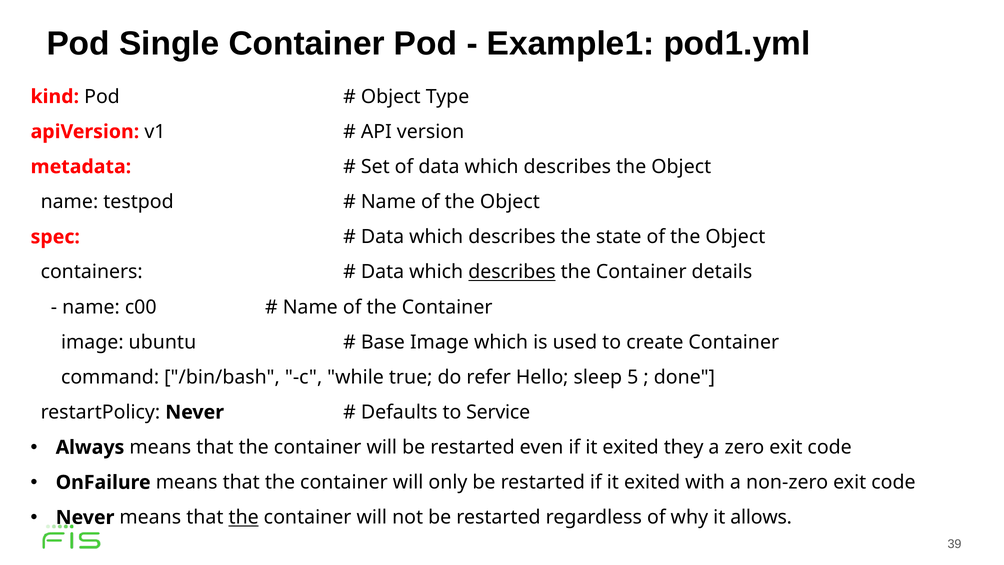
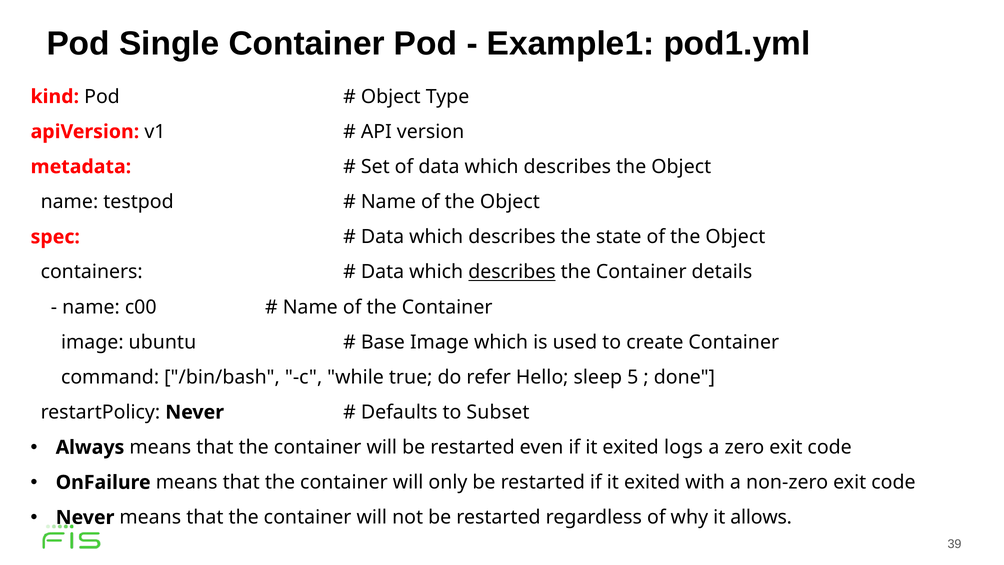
Service: Service -> Subset (498, 412)
they: they -> logs (683, 447)
the underline: present -> none (244, 517)
